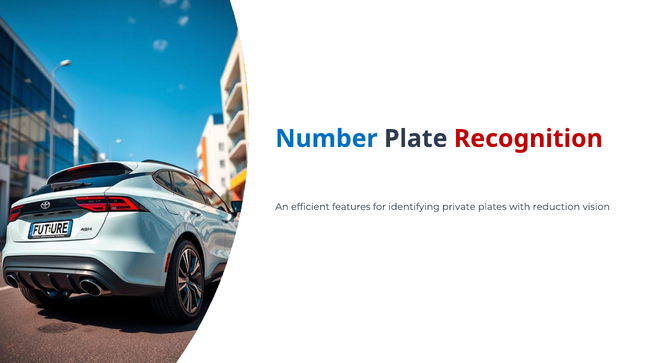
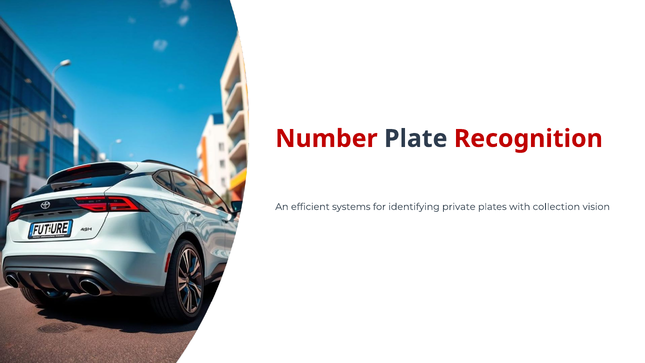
Number colour: blue -> red (326, 139)
features: features -> systems (351, 207)
reduction: reduction -> collection (556, 207)
